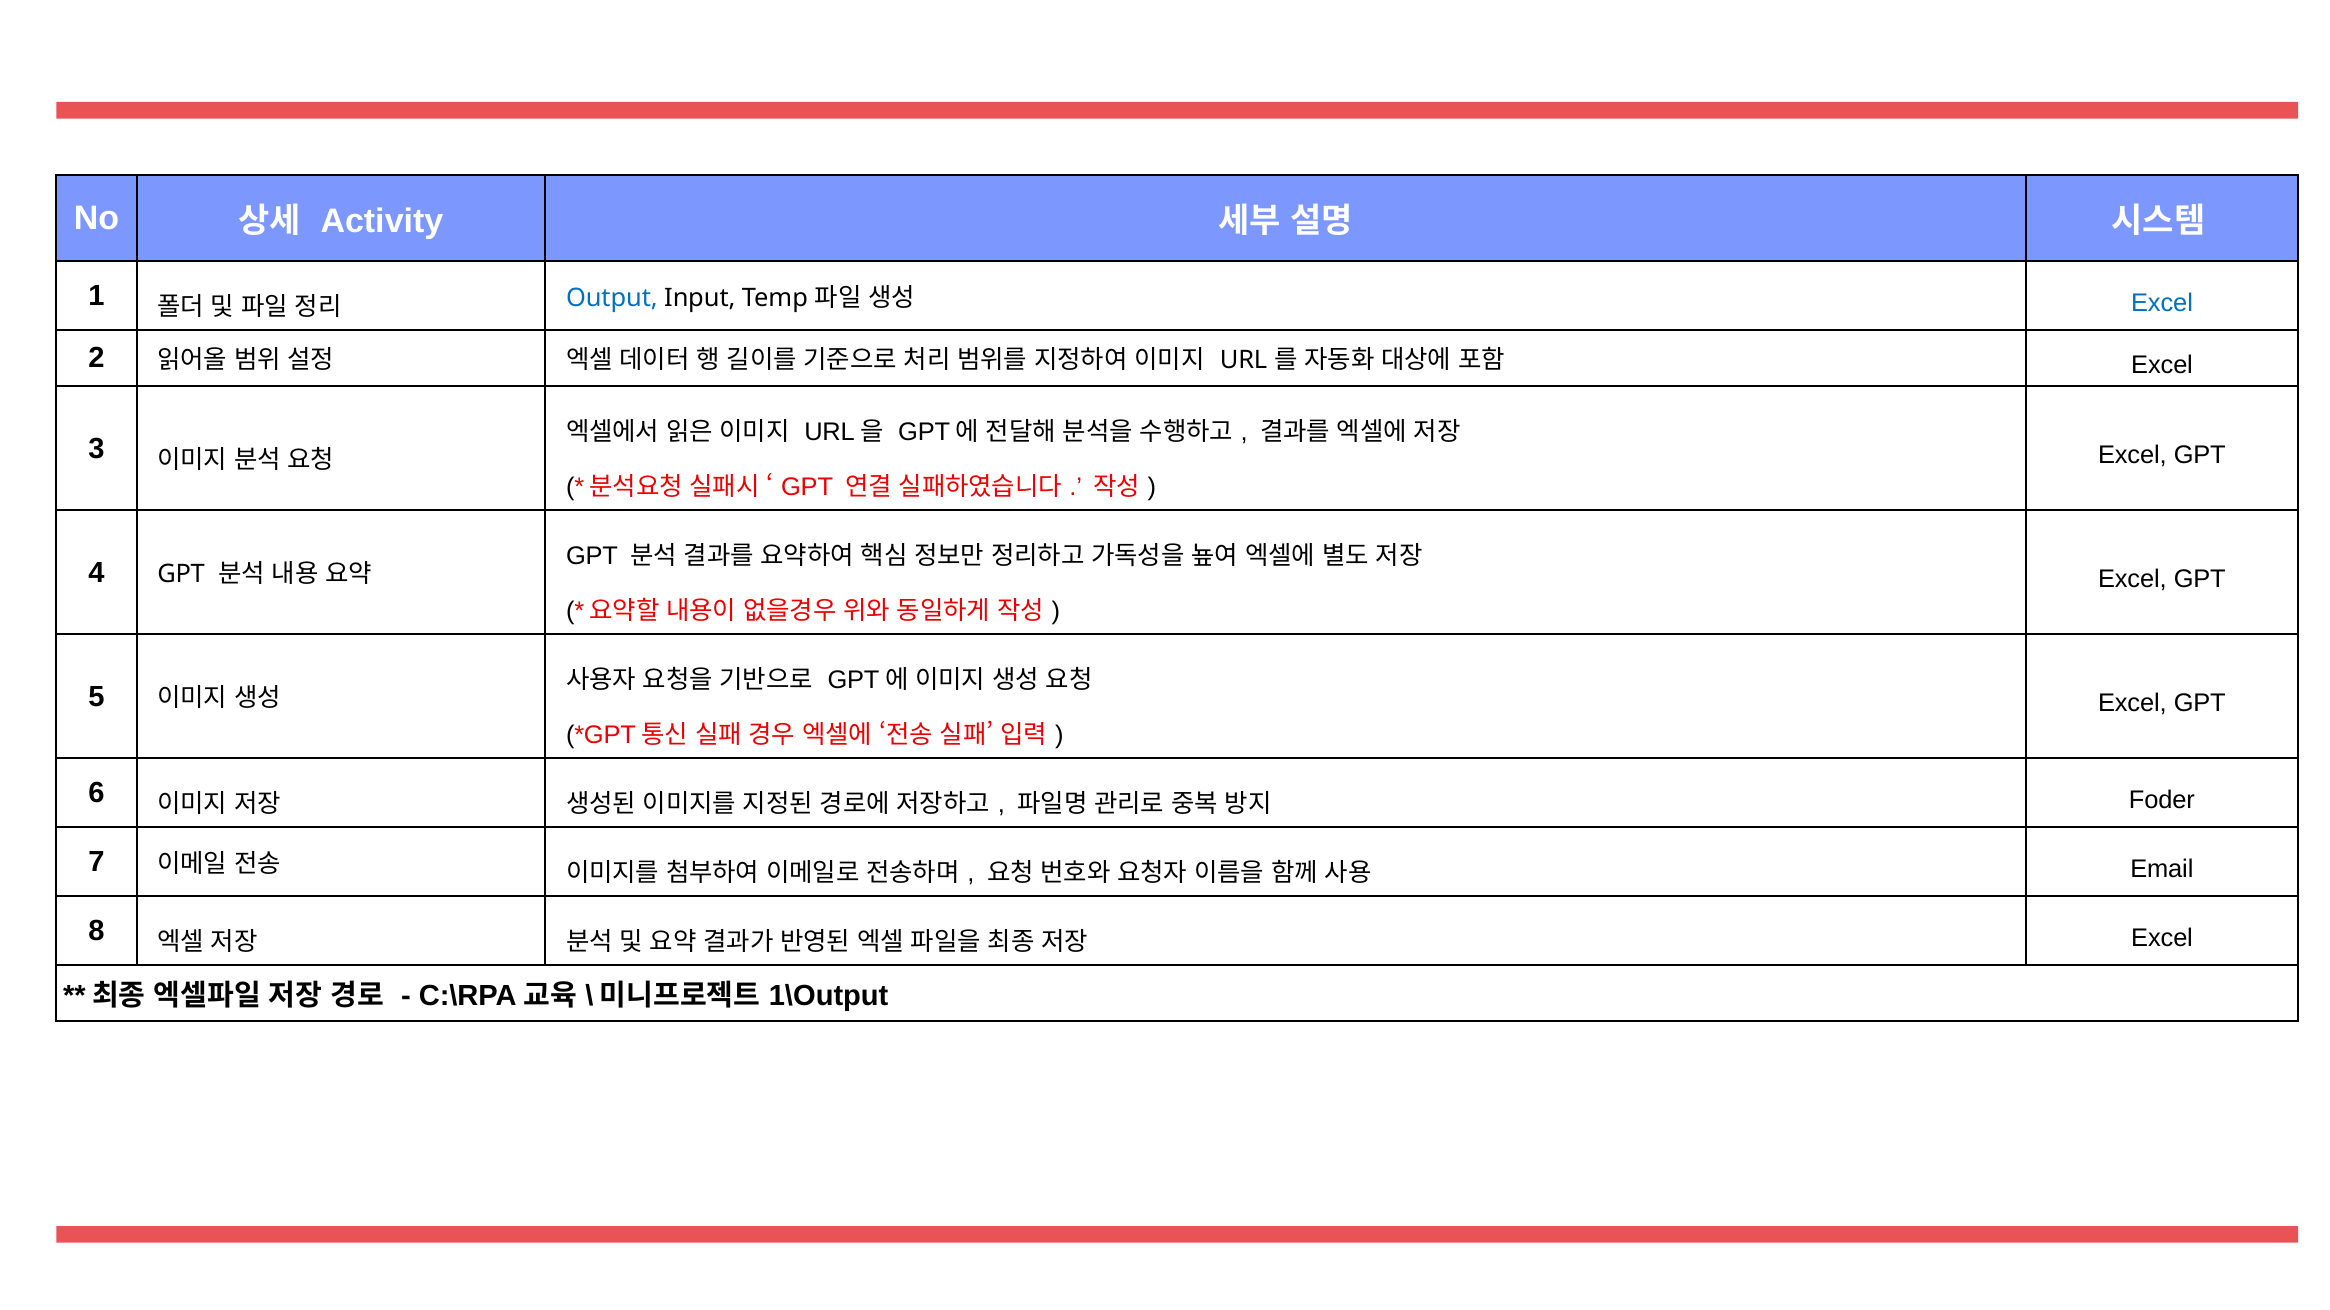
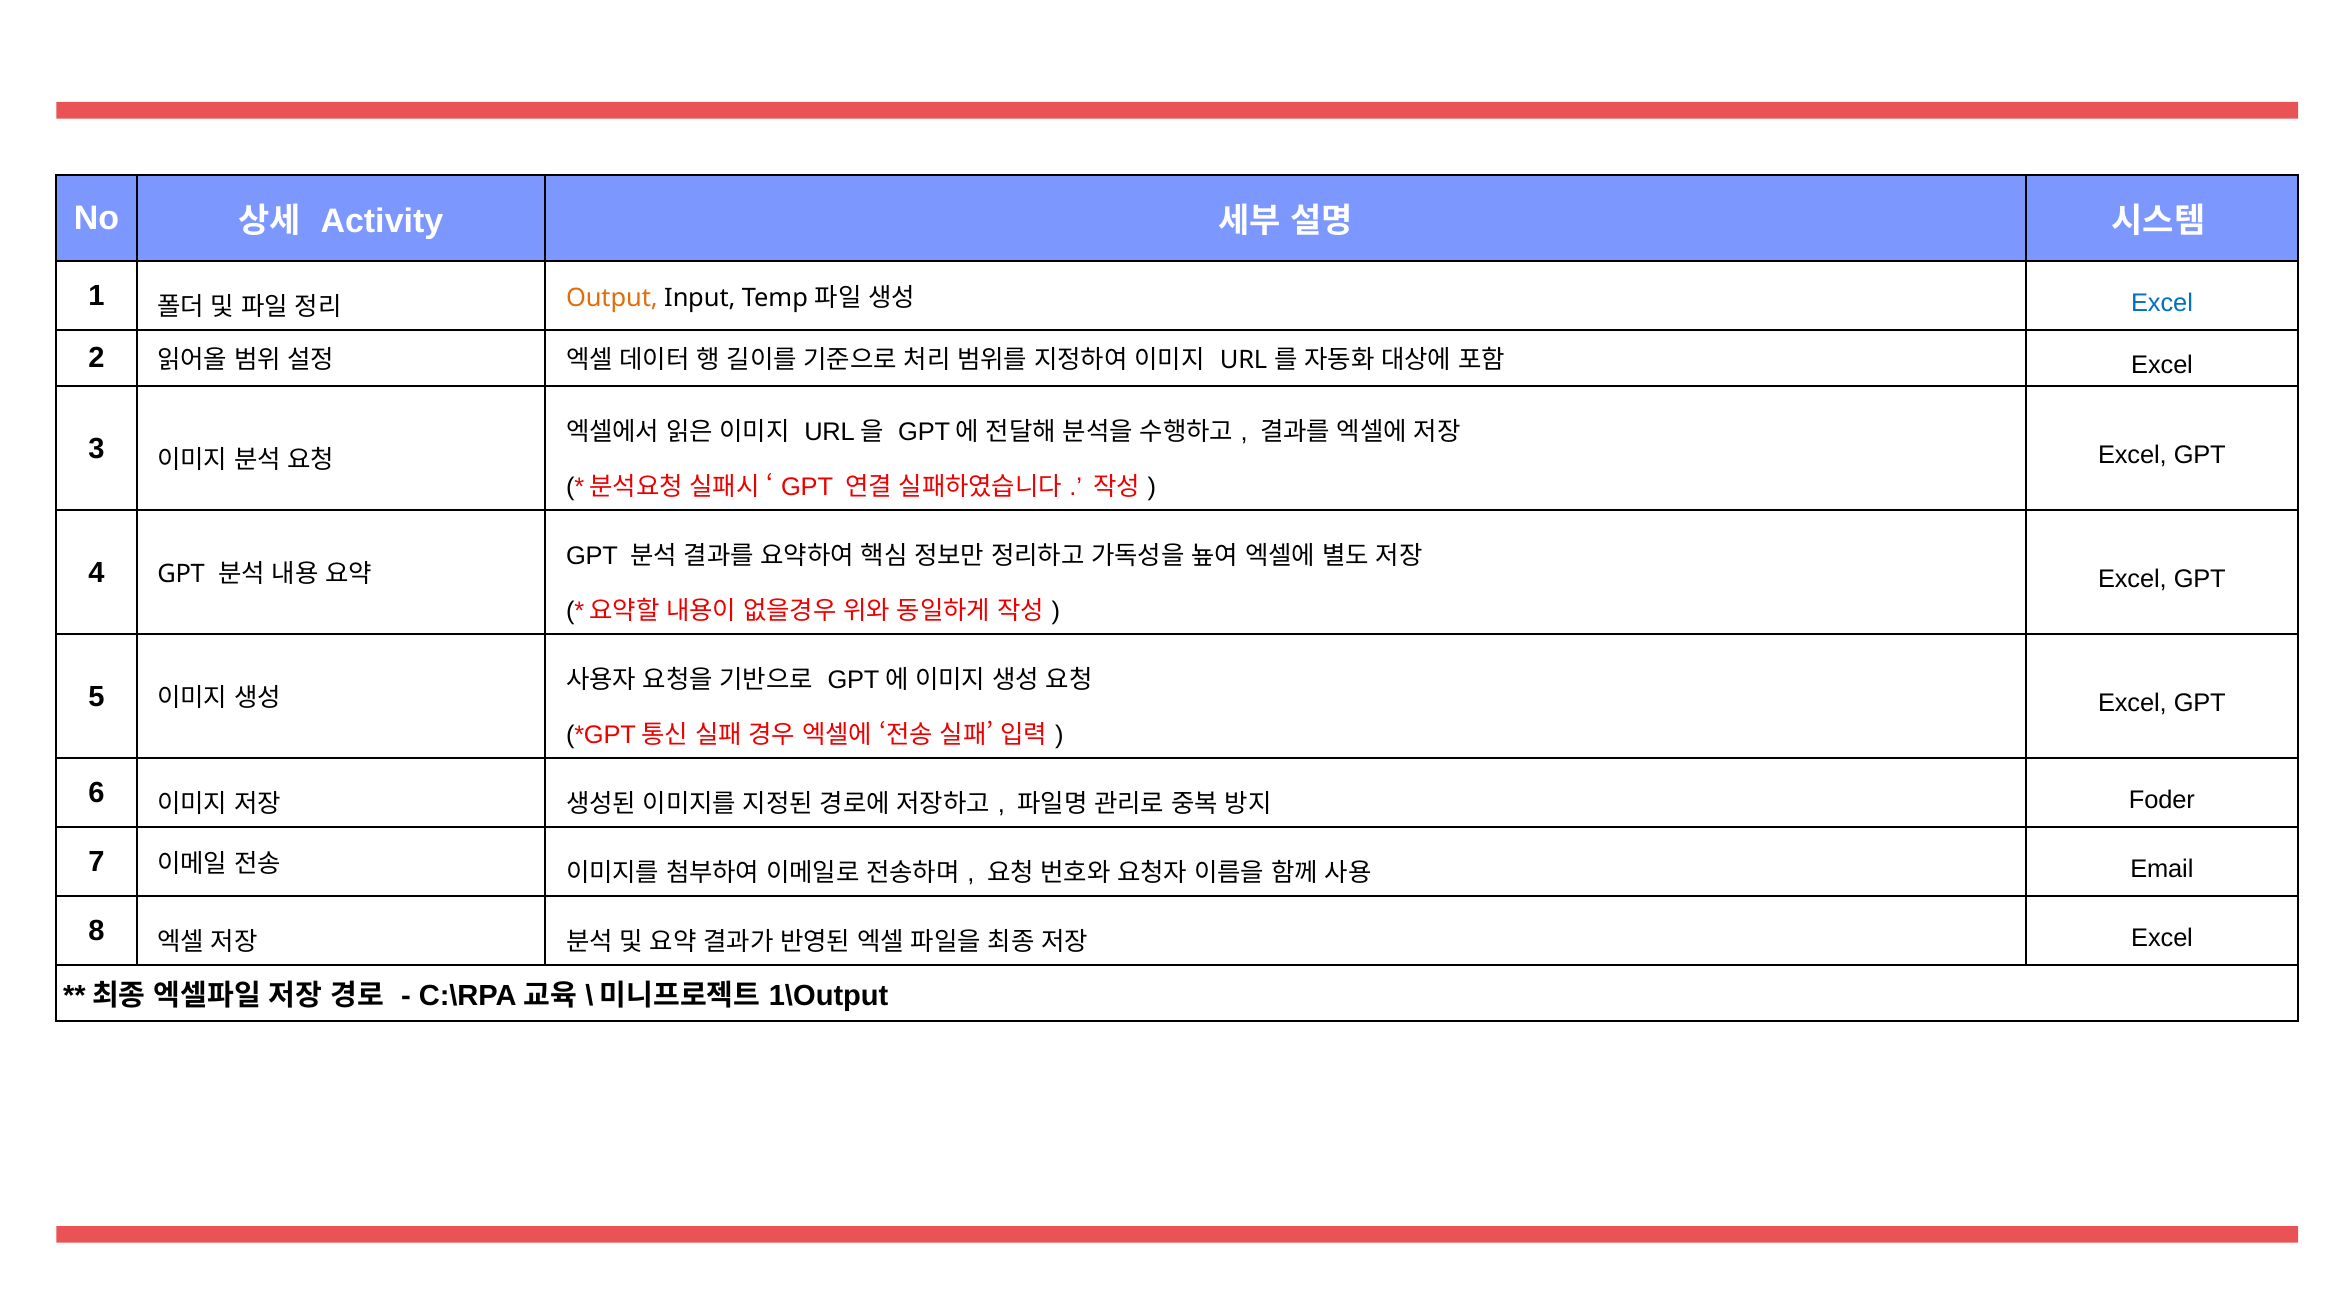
Output colour: blue -> orange (612, 298)
